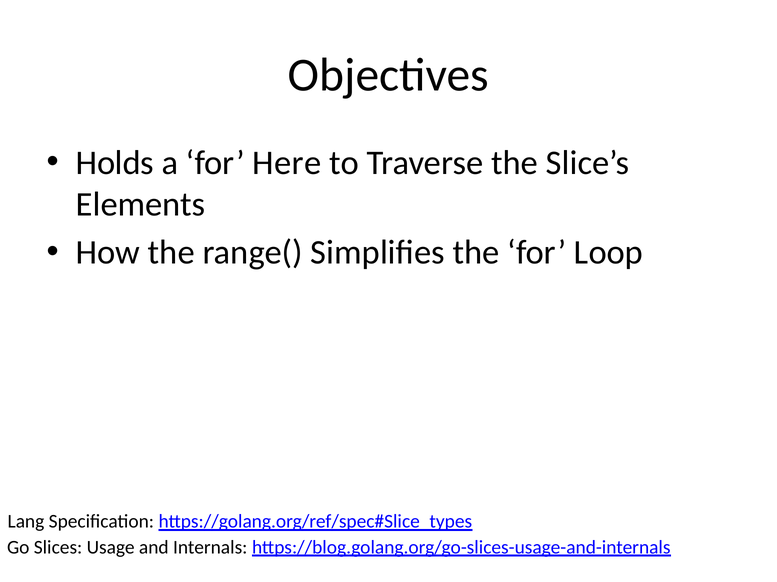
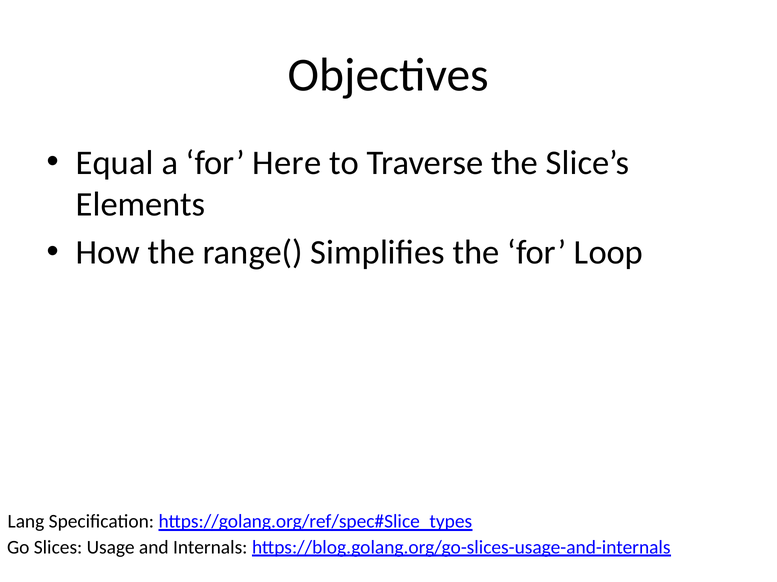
Holds: Holds -> Equal (115, 163)
